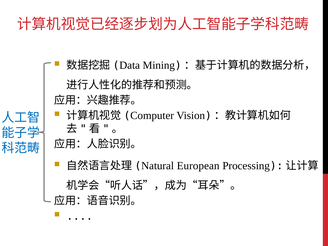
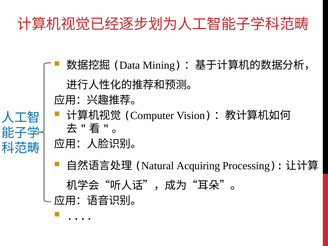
European: European -> Acquiring (198, 166)
